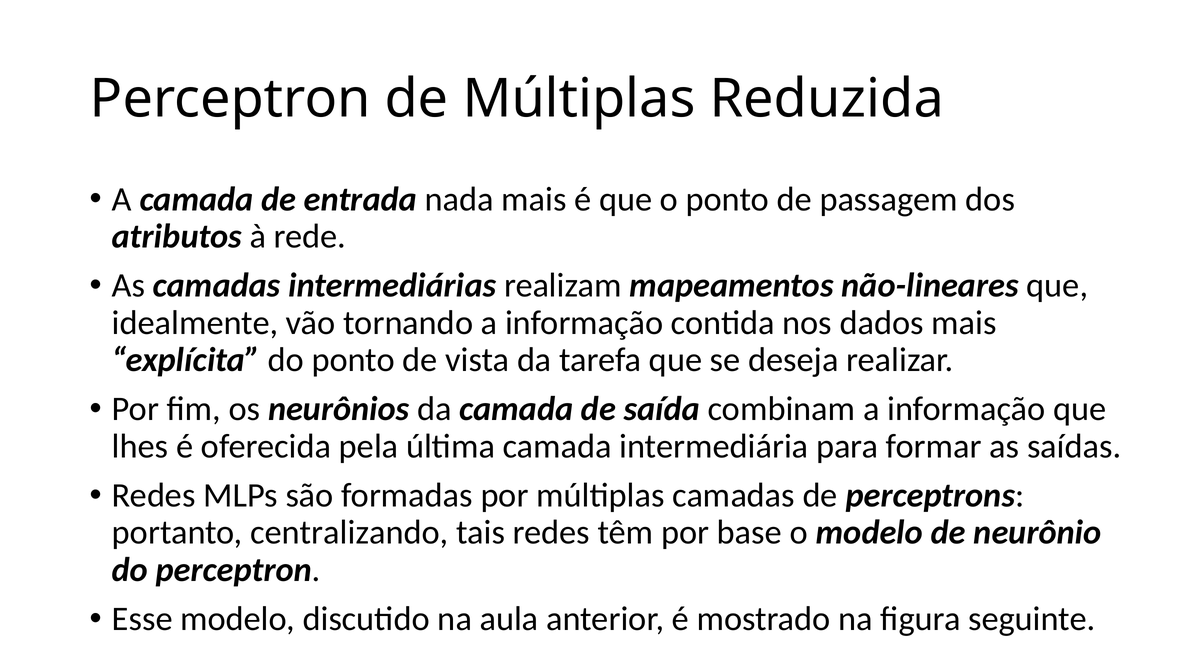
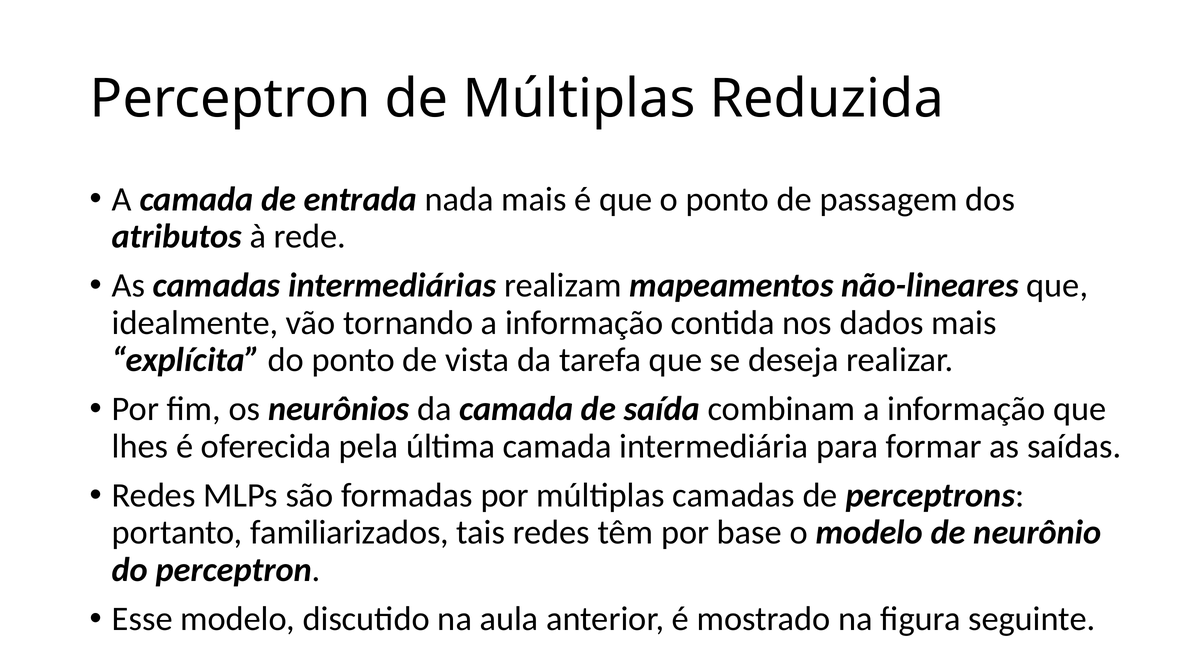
centralizando: centralizando -> familiarizados (349, 533)
